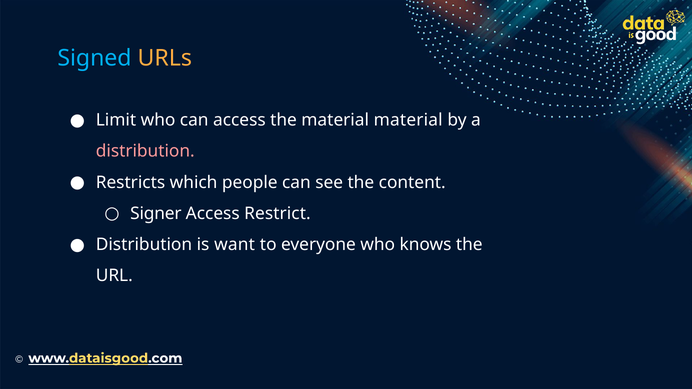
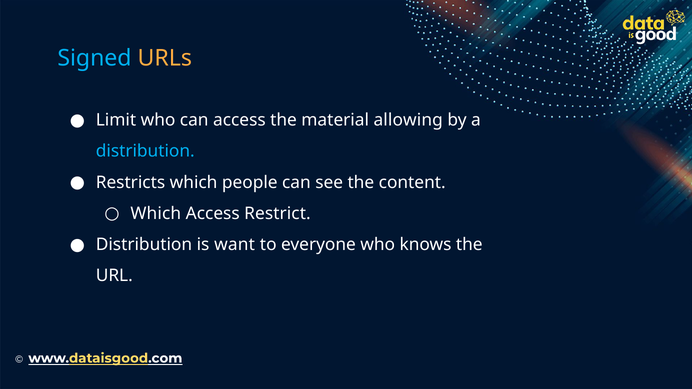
material material: material -> allowing (408, 120)
distribution colour: pink -> light blue (145, 151)
Signer: Signer -> Which (156, 214)
